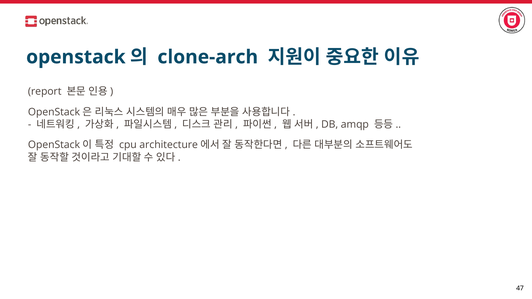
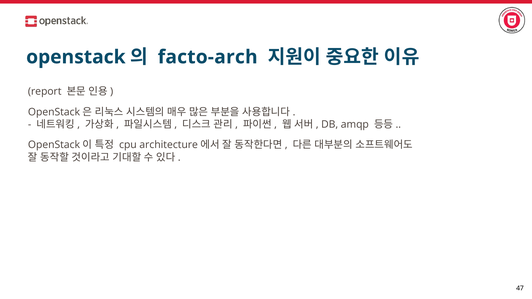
clone-arch: clone-arch -> facto-arch (208, 57)
